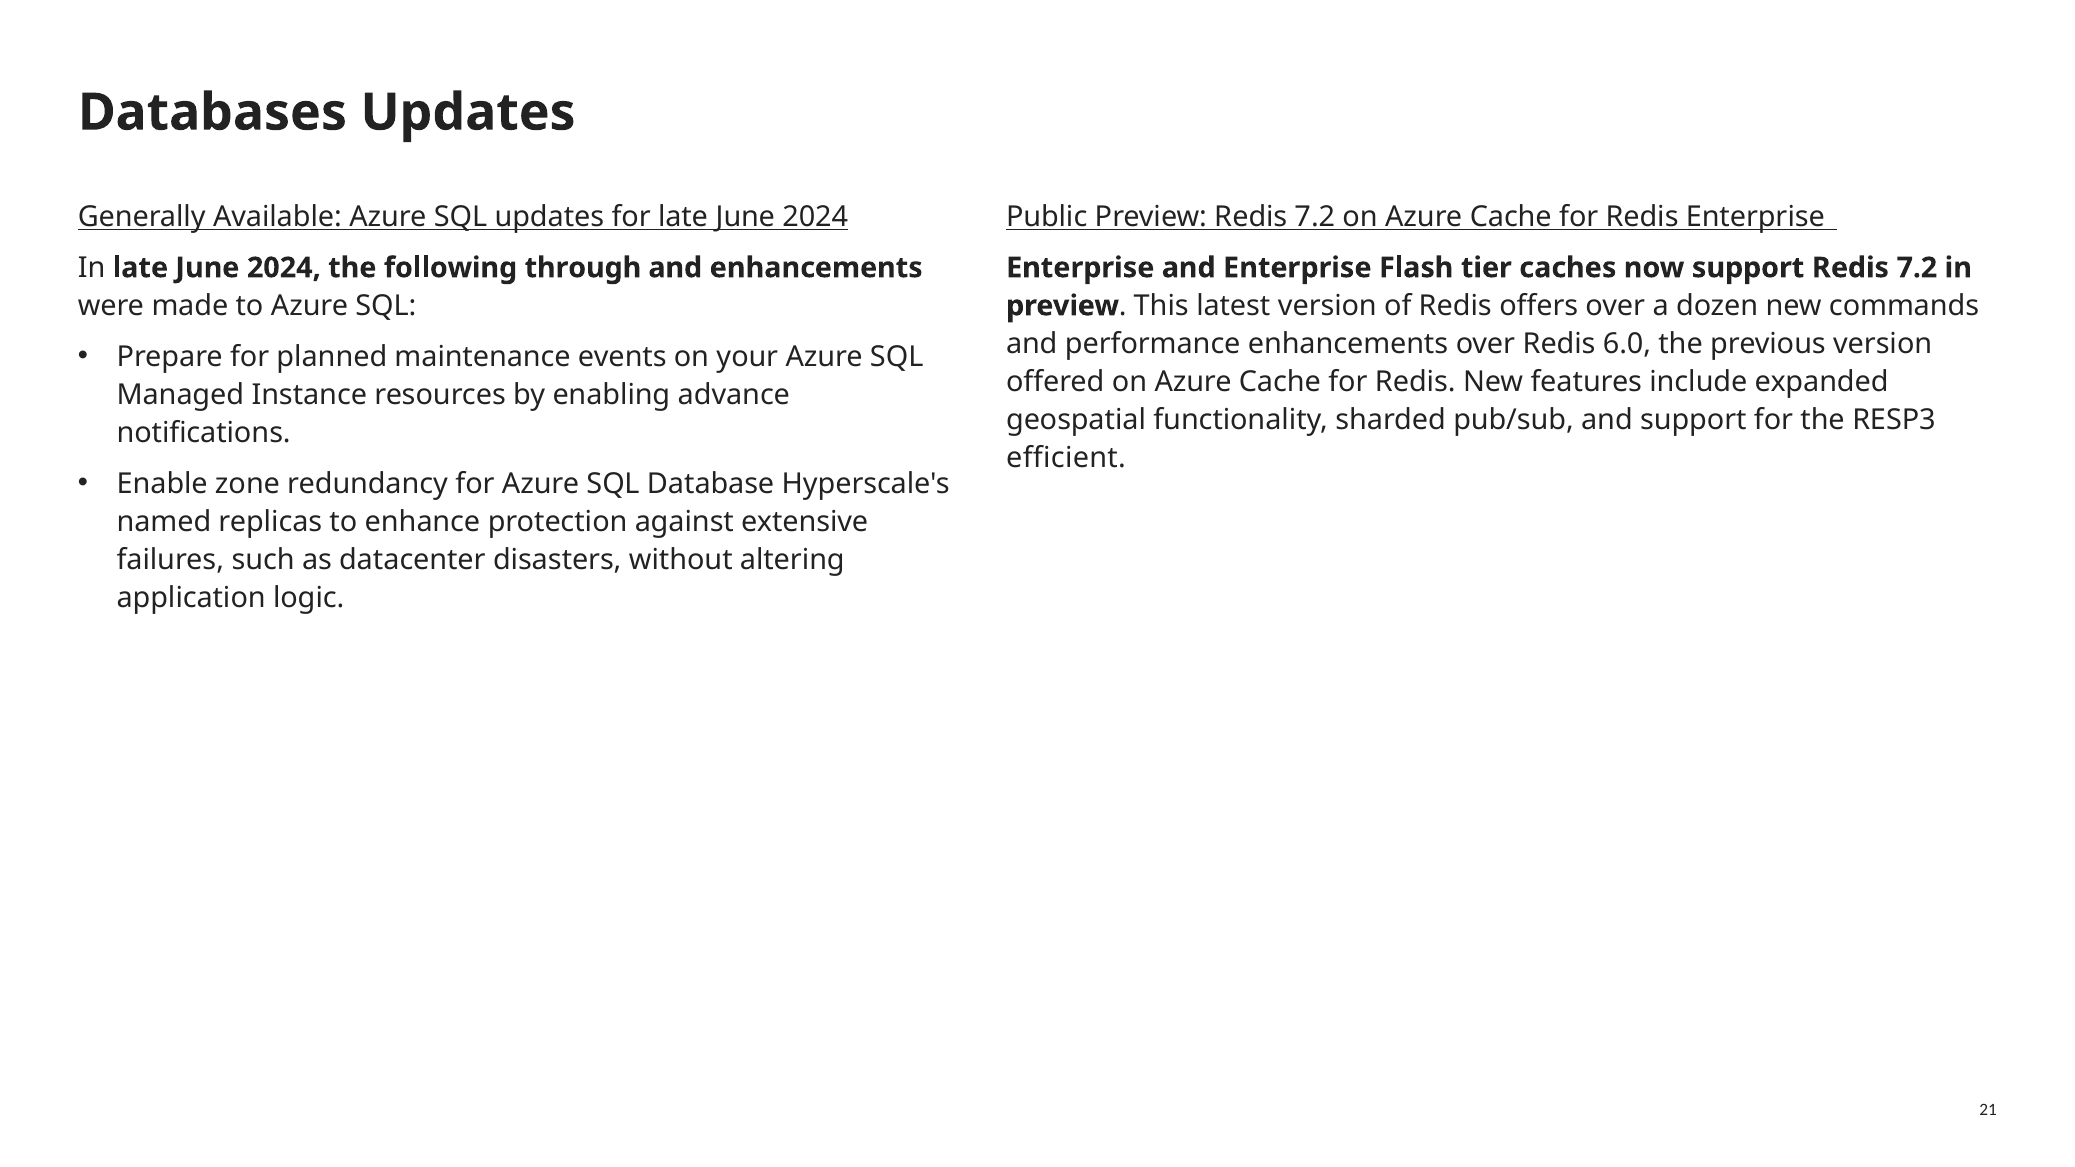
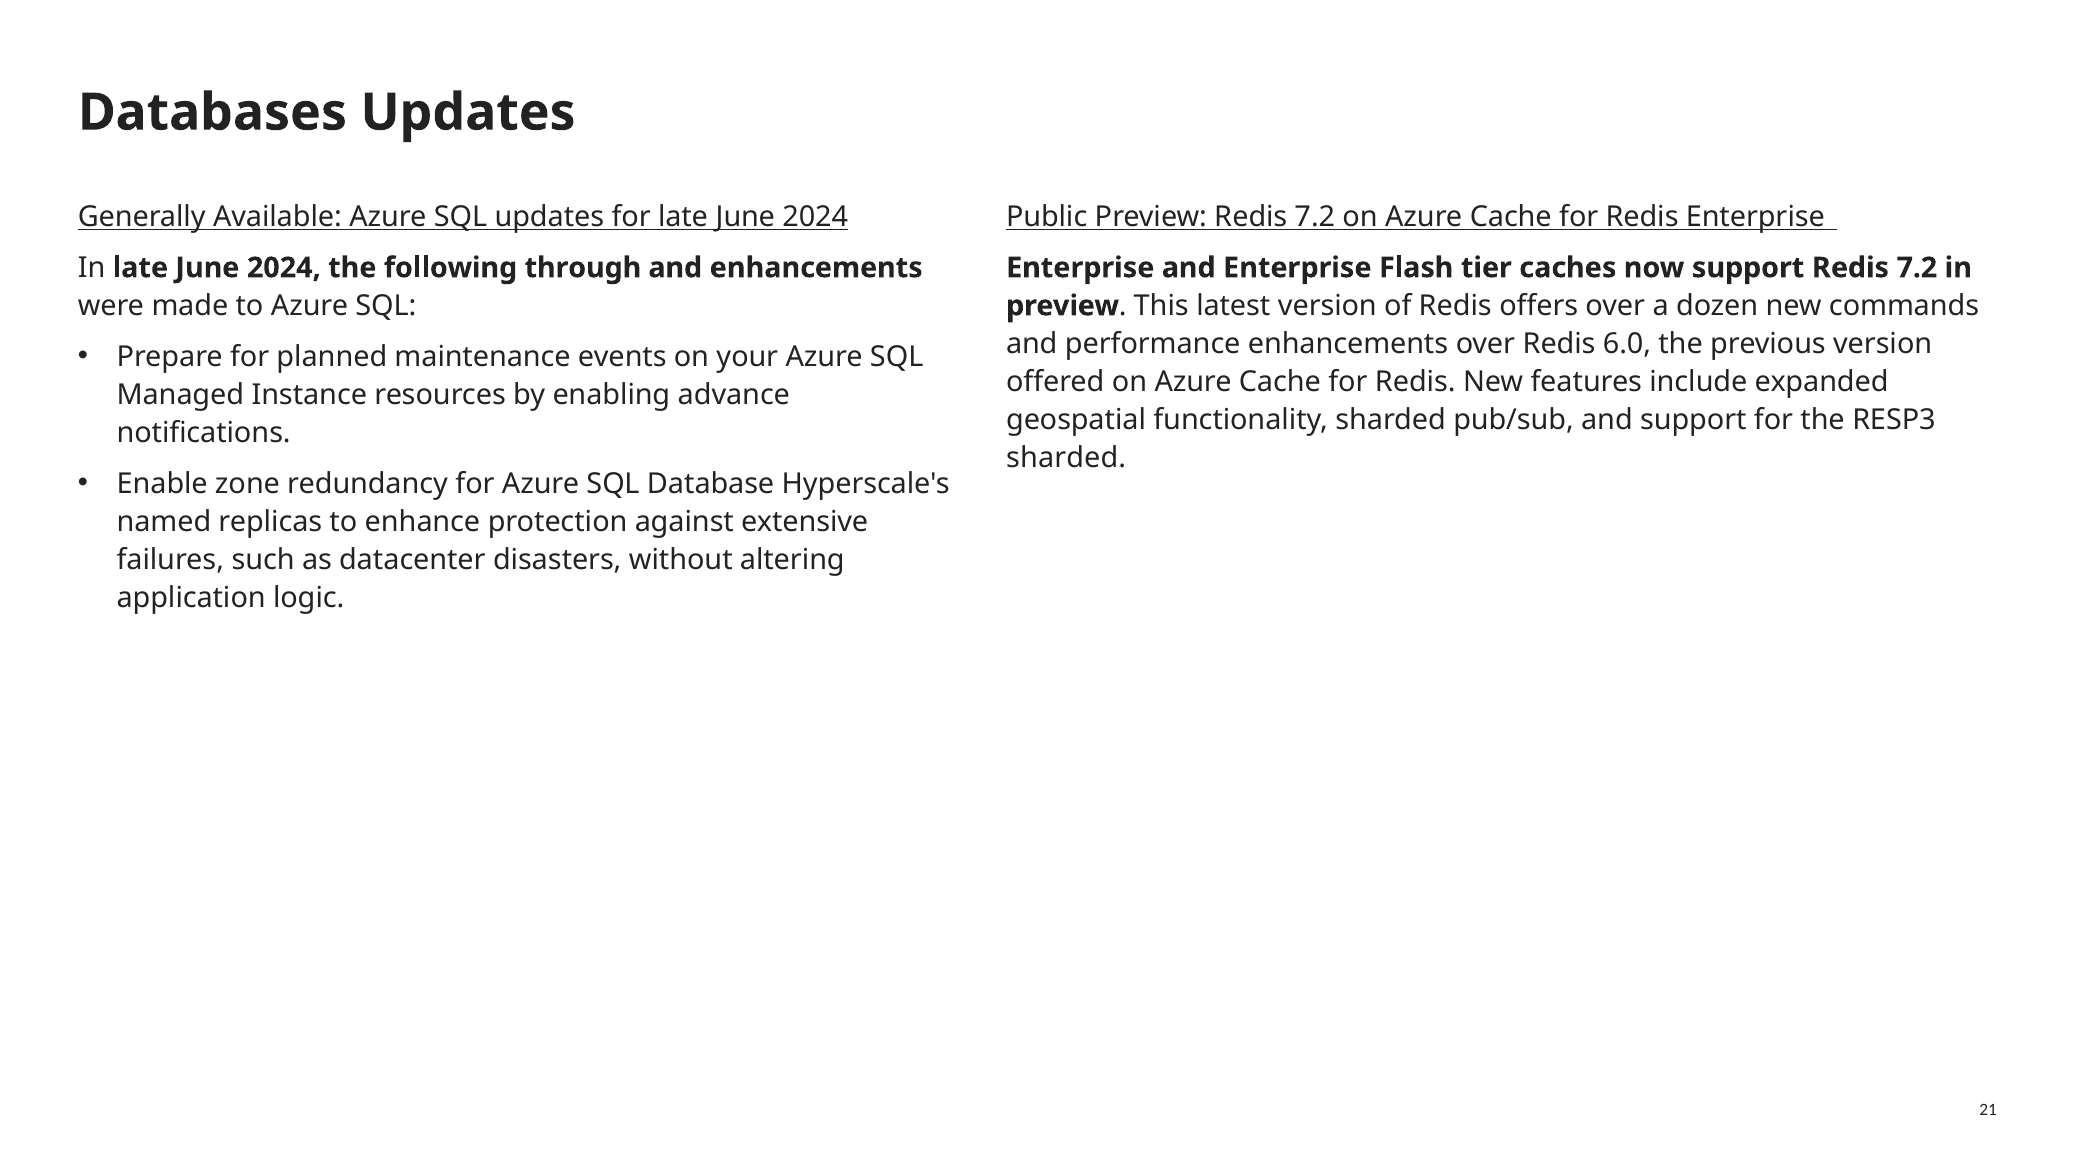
efficient: efficient -> sharded (1066, 458)
